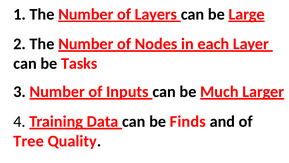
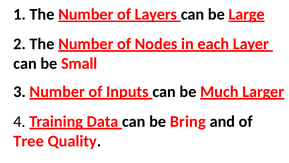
Tasks: Tasks -> Small (79, 63)
Finds: Finds -> Bring (188, 121)
